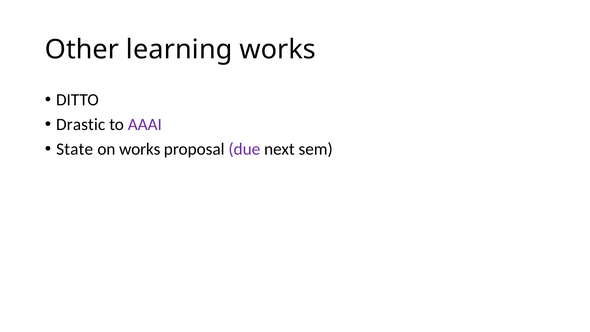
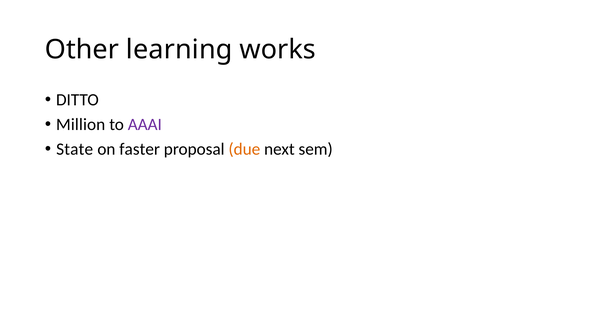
Drastic: Drastic -> Million (81, 124)
on works: works -> faster (140, 149)
due colour: purple -> orange (244, 149)
